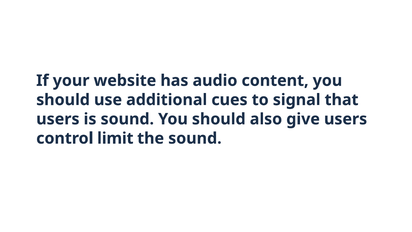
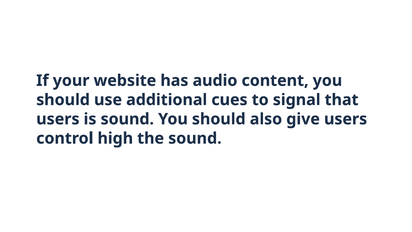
limit: limit -> high (115, 138)
